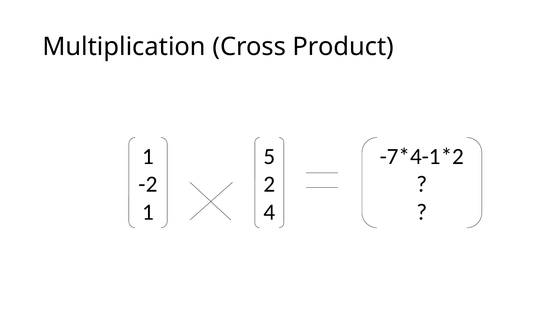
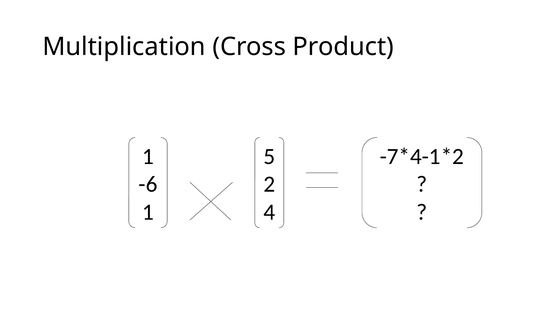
-2: -2 -> -6 (148, 184)
